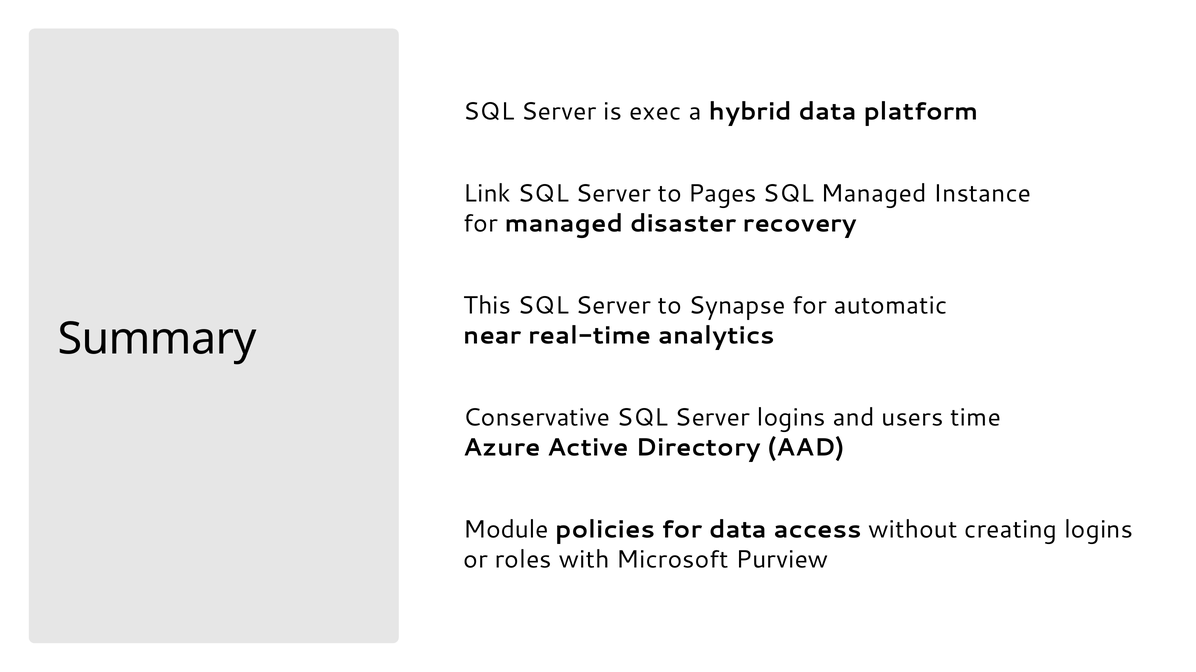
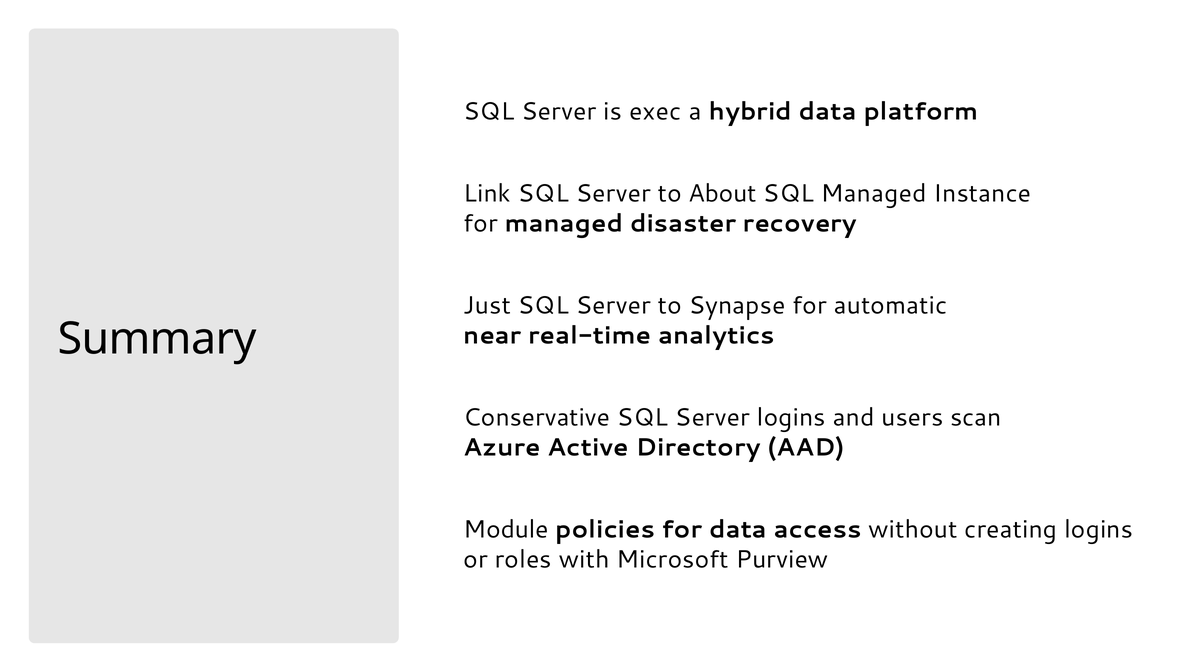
Pages: Pages -> About (722, 194)
This: This -> Just (487, 306)
time: time -> scan (976, 418)
